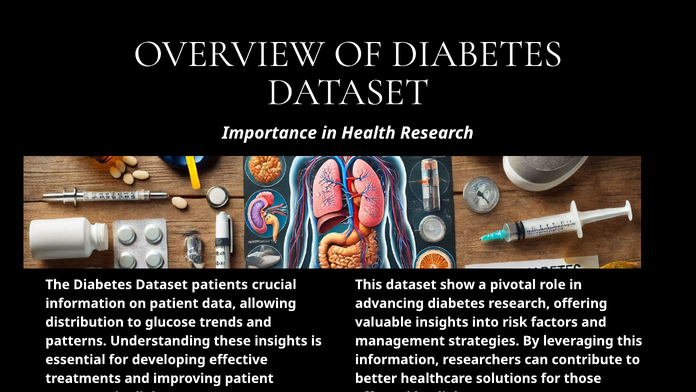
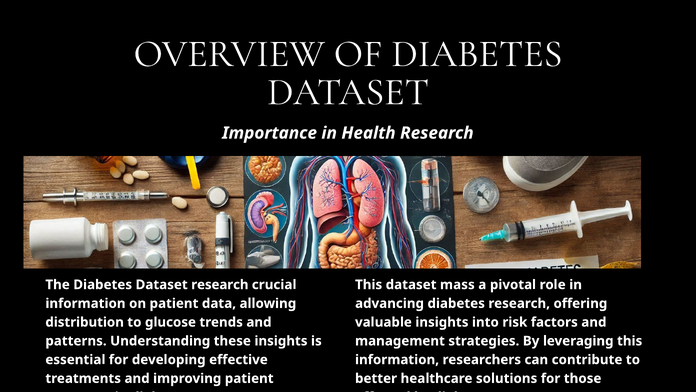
Dataset patients: patients -> research (220, 284)
show: show -> mass (457, 284)
